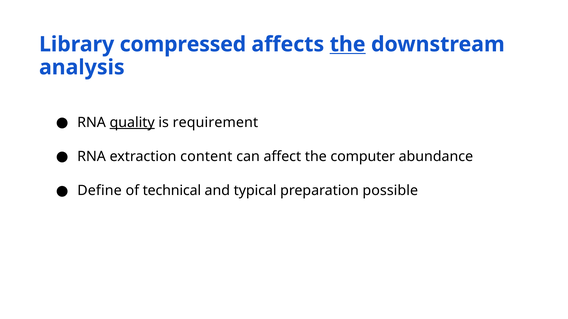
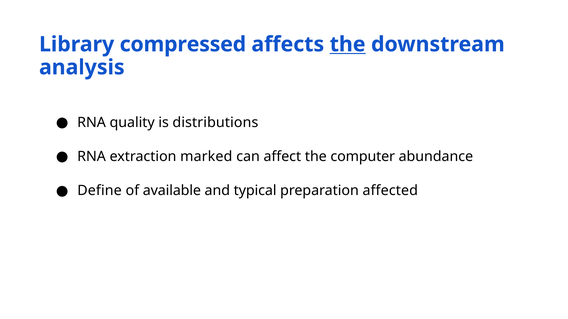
quality underline: present -> none (132, 123)
requirement: requirement -> distributions (215, 123)
content: content -> marked (206, 157)
technical: technical -> available (172, 191)
possible: possible -> affected (390, 191)
